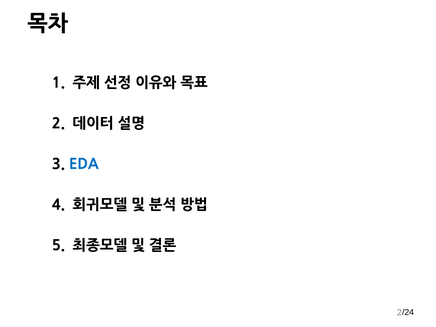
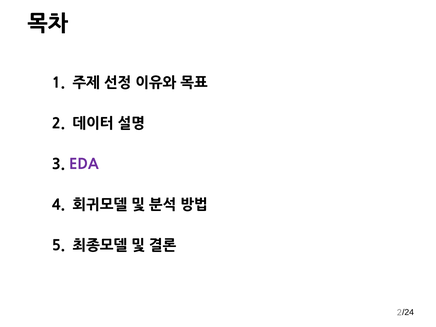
EDA colour: blue -> purple (84, 164)
